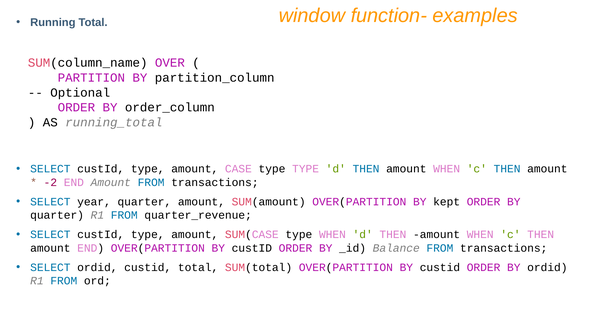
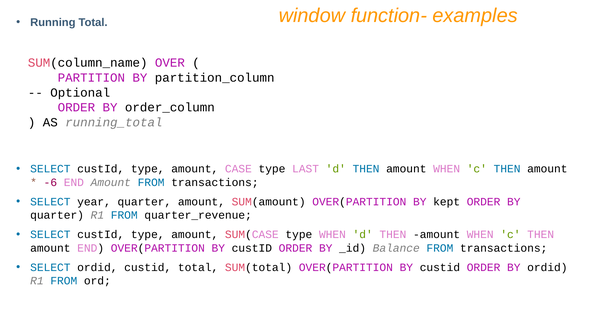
type TYPE: TYPE -> LAST (306, 169)
-2: -2 -> -6 (50, 182)
